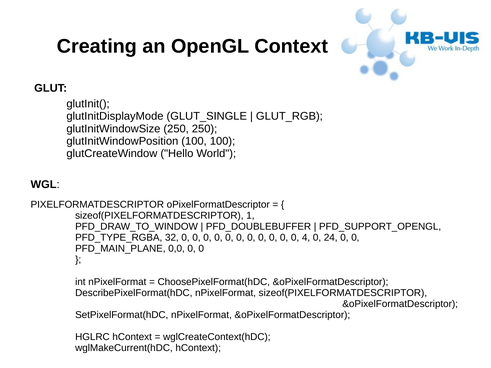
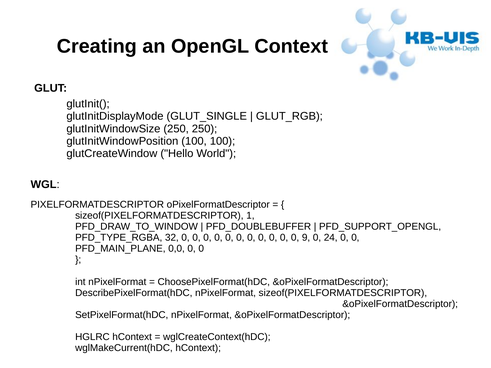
4: 4 -> 9 (306, 238)
